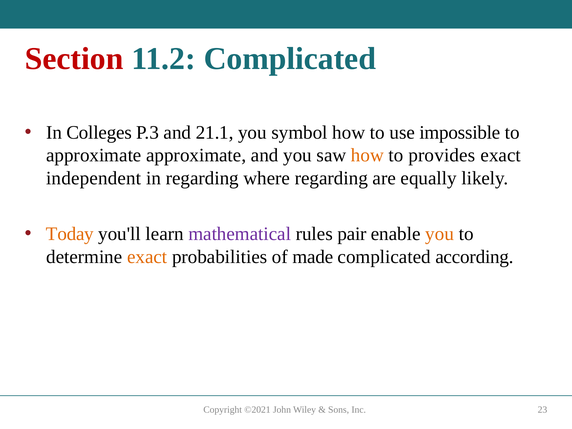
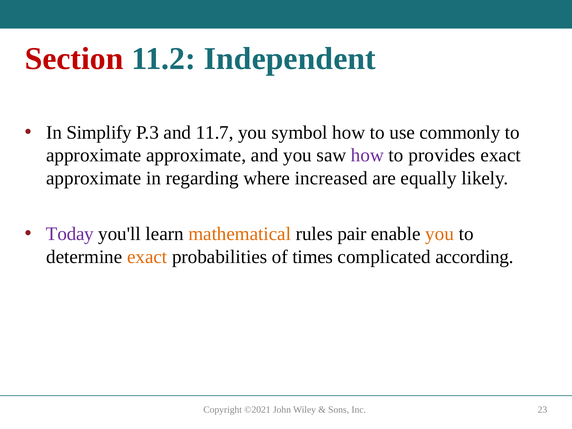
11.2 Complicated: Complicated -> Independent (290, 59)
Colleges: Colleges -> Simplify (99, 132)
21.1: 21.1 -> 11.7 (215, 132)
impossible: impossible -> commonly (460, 132)
how colour: orange -> purple (367, 155)
independent: independent -> approximate (94, 178)
where regarding: regarding -> increased (331, 178)
Today colour: orange -> purple (70, 234)
mathematical colour: purple -> orange (240, 234)
made: made -> times (313, 257)
